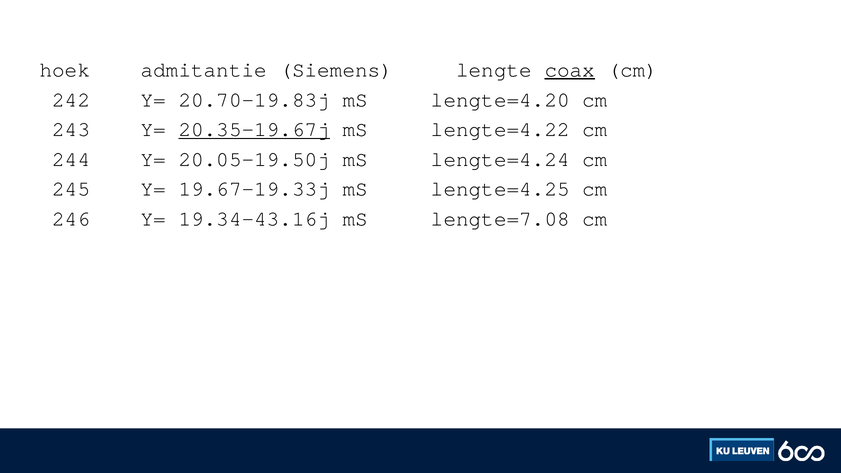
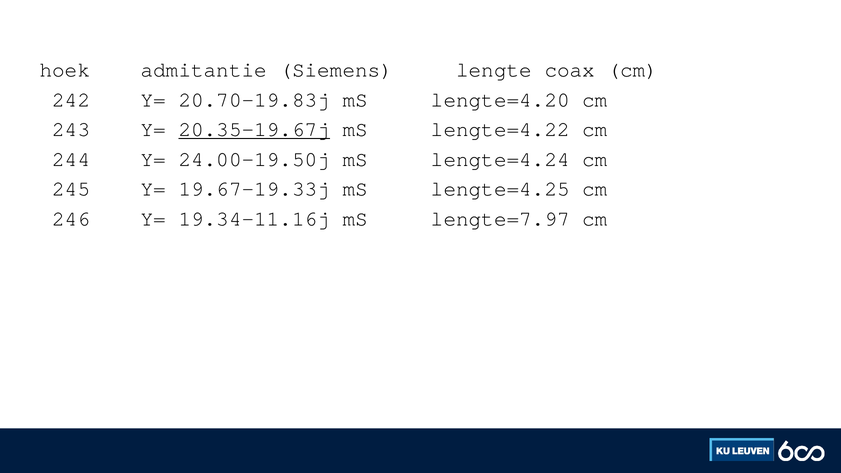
coax underline: present -> none (570, 70)
20.05-19.50j: 20.05-19.50j -> 24.00-19.50j (254, 159)
19.34-43.16j: 19.34-43.16j -> 19.34-11.16j (254, 219)
lengte=7.08: lengte=7.08 -> lengte=7.97 (500, 219)
